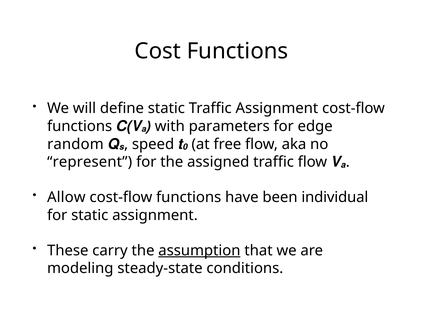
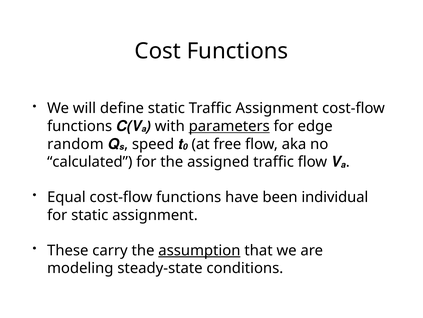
parameters underline: none -> present (229, 126)
represent: represent -> calculated (90, 162)
Allow: Allow -> Equal (66, 197)
